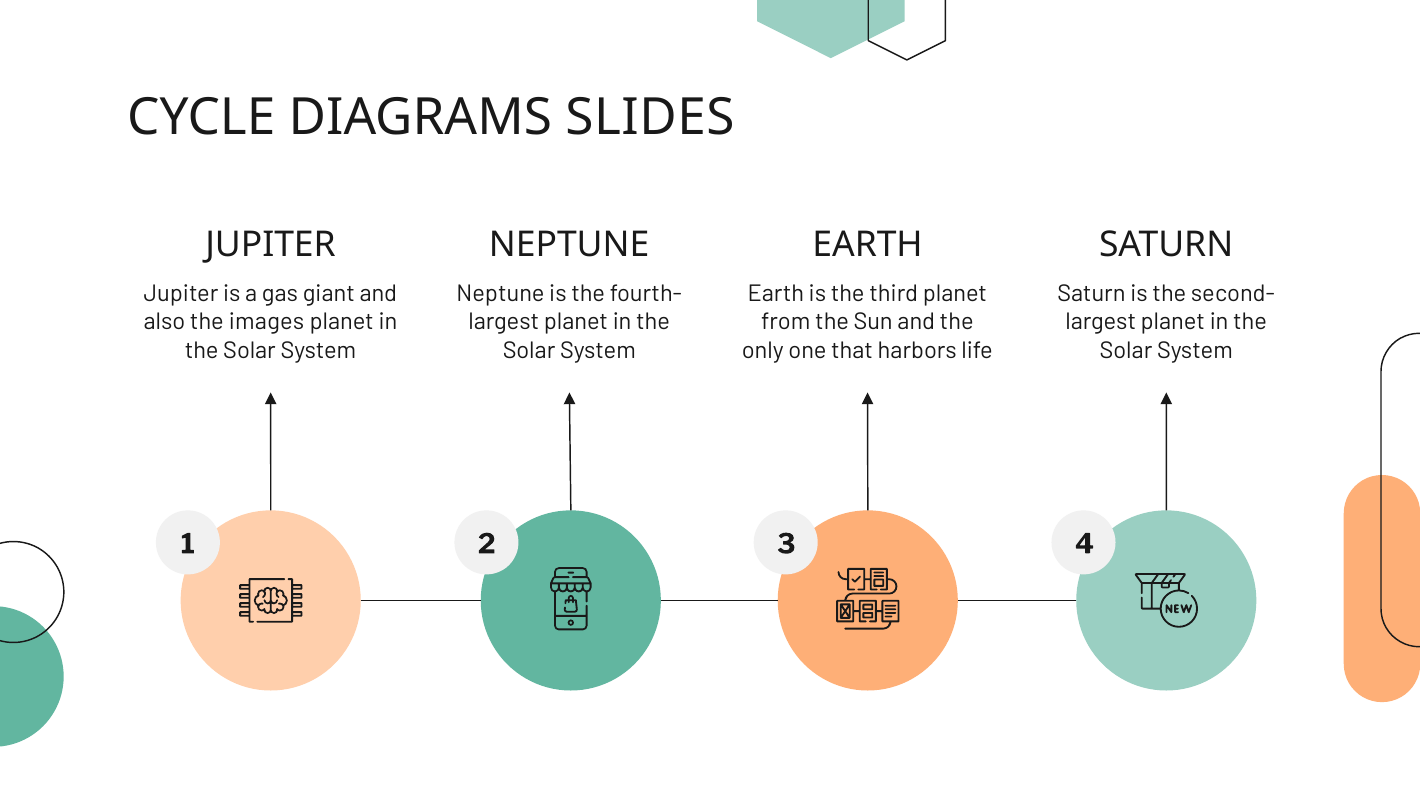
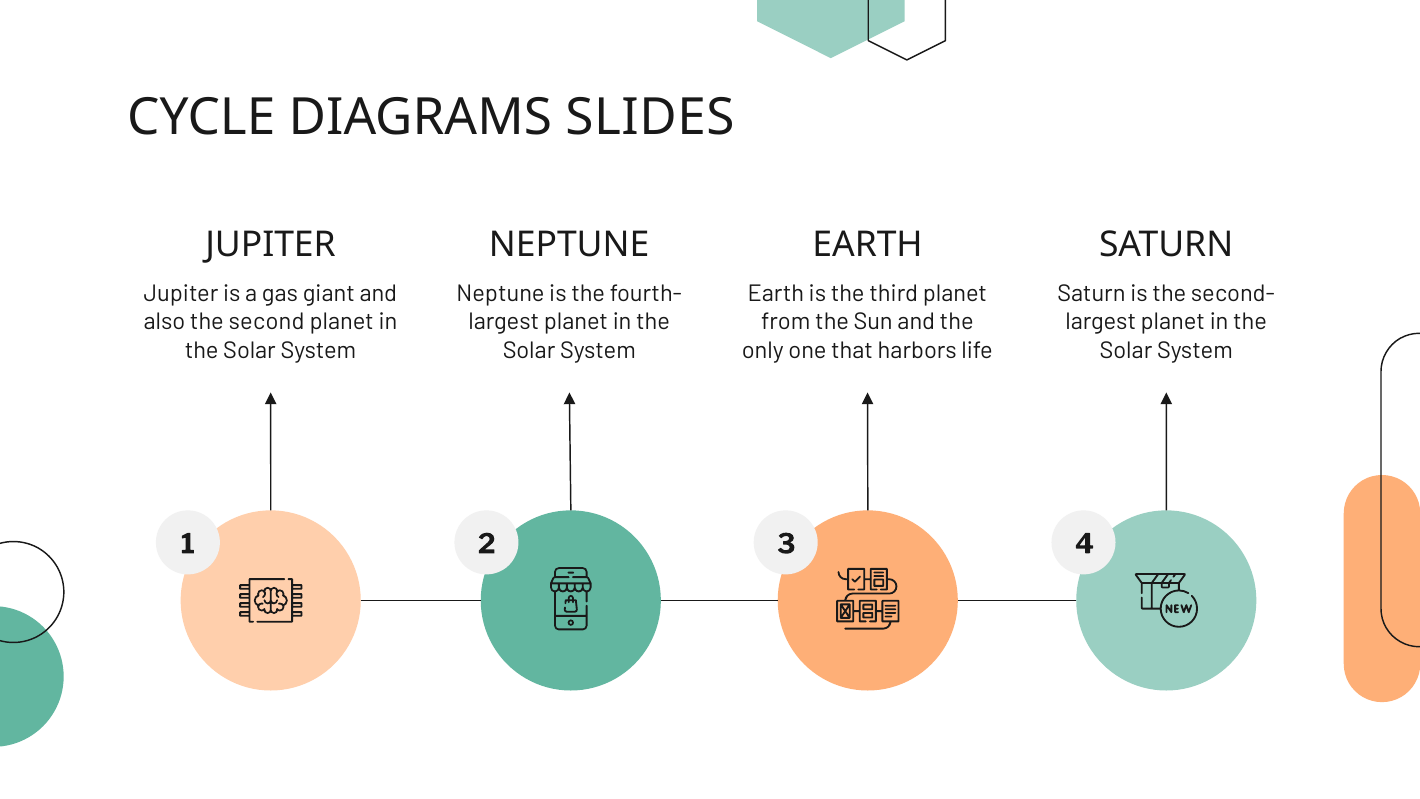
images: images -> second (267, 322)
